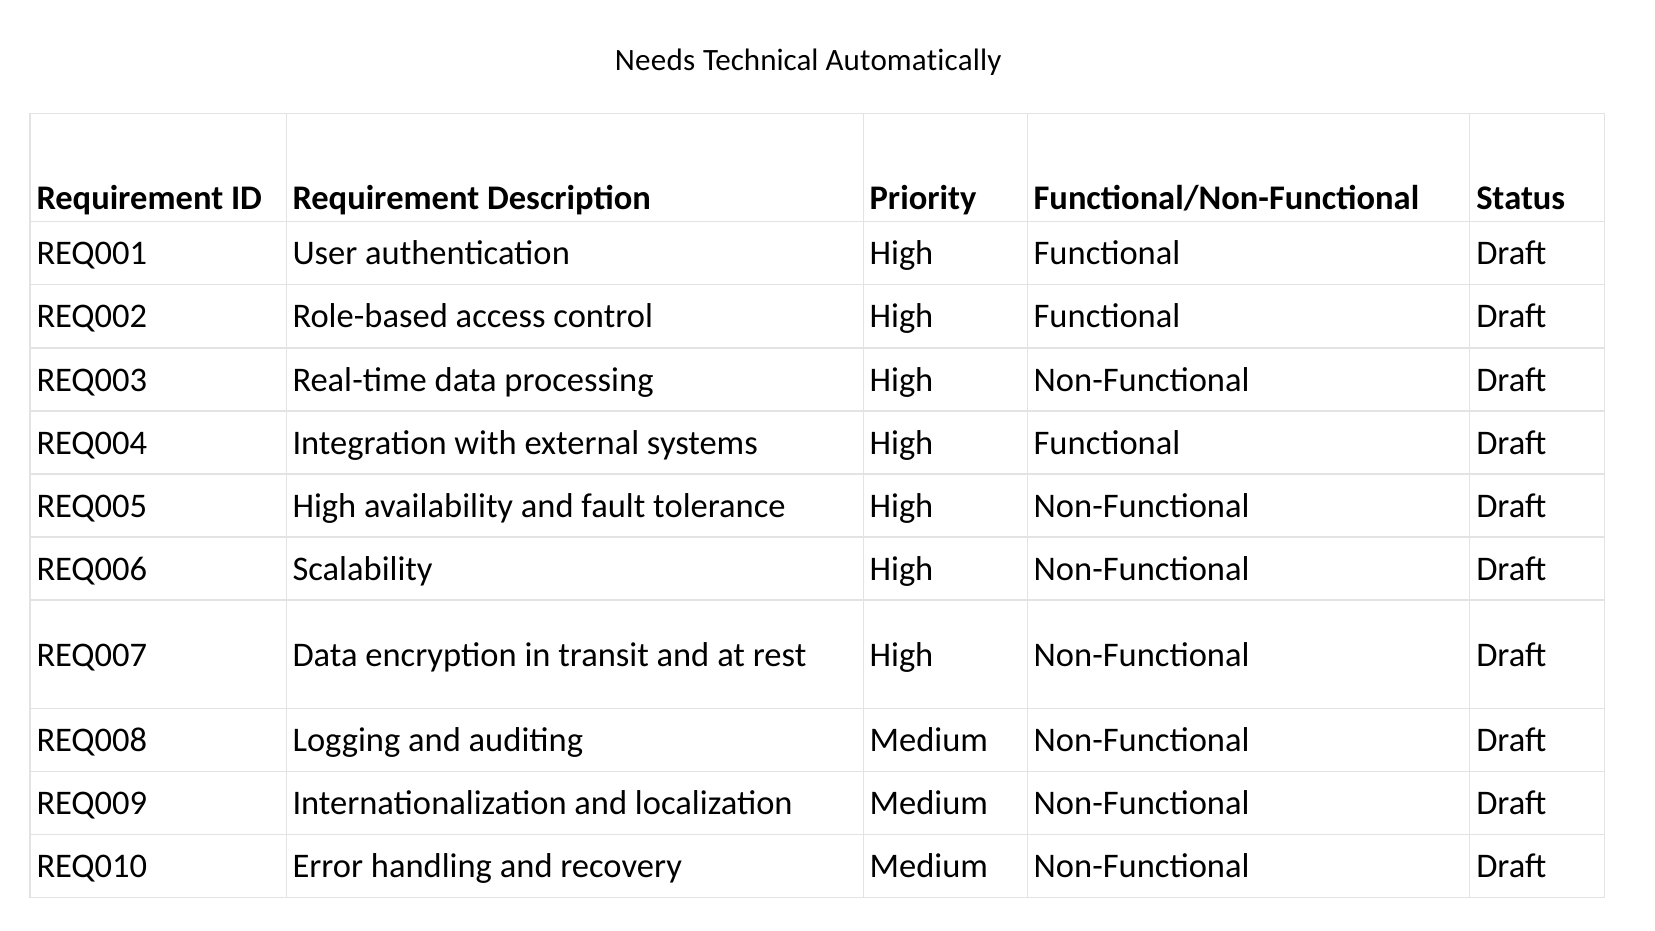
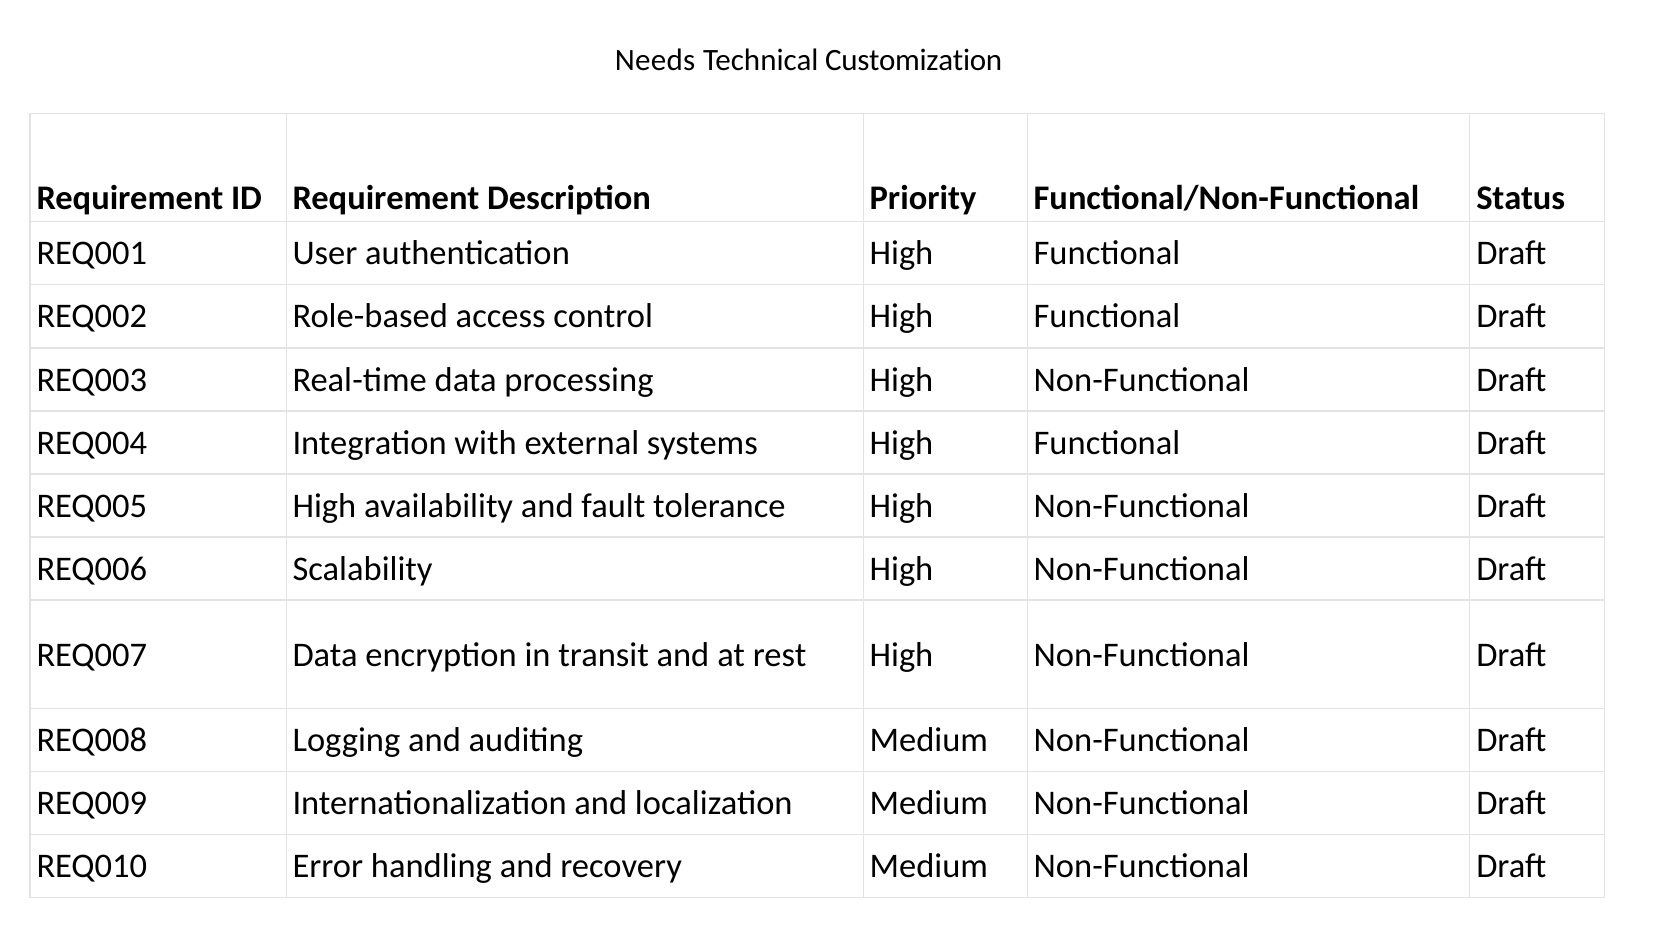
Automatically: Automatically -> Customization (914, 60)
